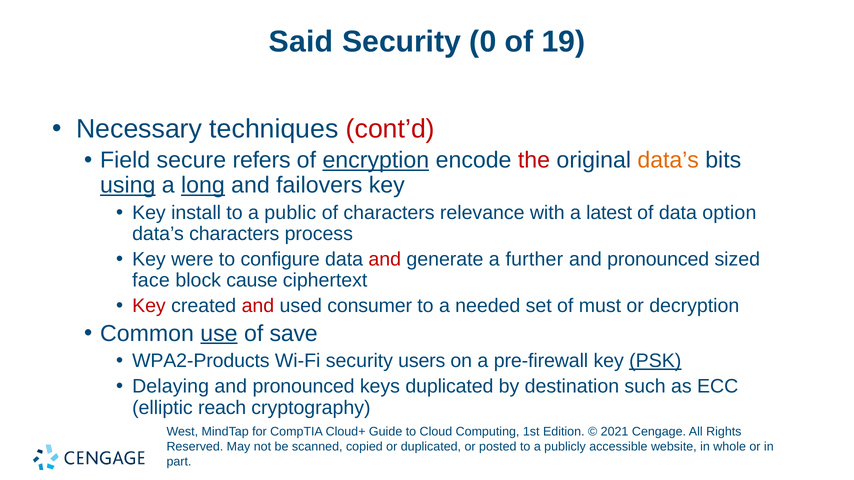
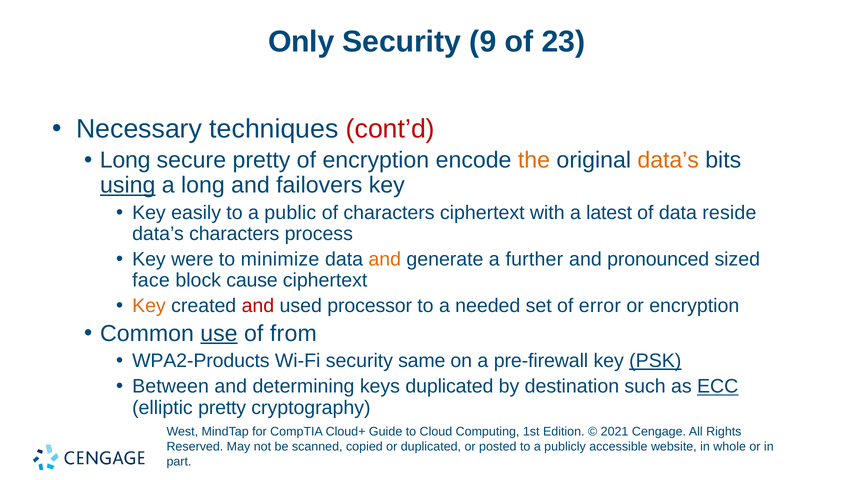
Said: Said -> Only (301, 42)
0: 0 -> 9 (483, 42)
19: 19 -> 23 (563, 42)
Field: Field -> Long (125, 160)
secure refers: refers -> pretty (261, 160)
encryption underline: present -> none (376, 160)
the colour: red -> orange (534, 160)
long underline: present -> none (203, 185)
install: install -> easily (196, 213)
characters relevance: relevance -> ciphertext (482, 213)
option: option -> reside (729, 213)
configure: configure -> minimize (280, 260)
and colour: red -> orange (385, 260)
Key colour: red -> orange (149, 306)
consumer: consumer -> processor (370, 306)
must: must -> error (600, 306)
or decryption: decryption -> encryption (694, 306)
save: save -> from (293, 334)
users: users -> same (422, 361)
Delaying: Delaying -> Between (171, 387)
pronounced: pronounced -> determining (304, 387)
ECC underline: none -> present (718, 387)
elliptic reach: reach -> pretty (222, 408)
